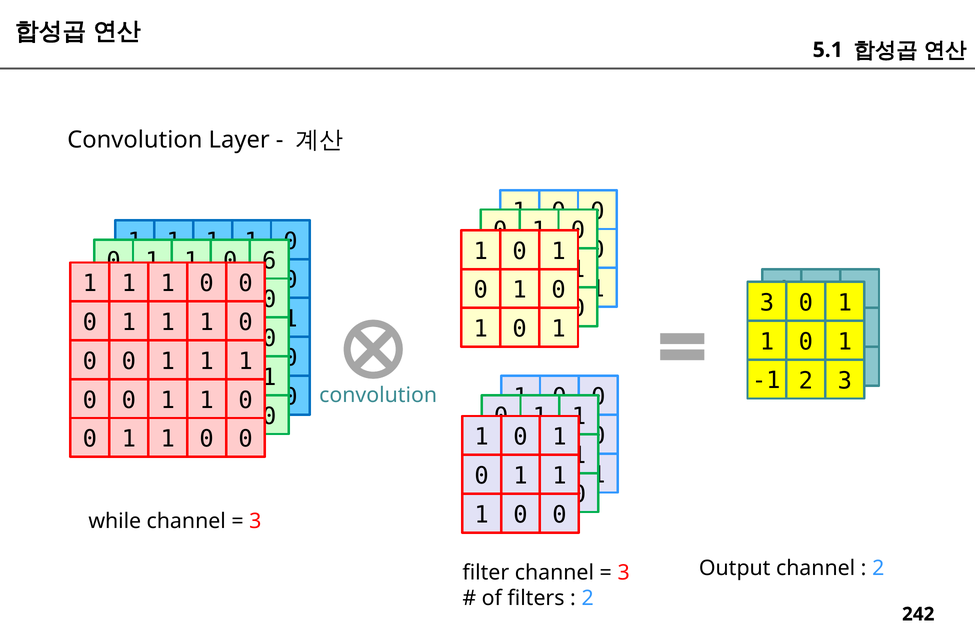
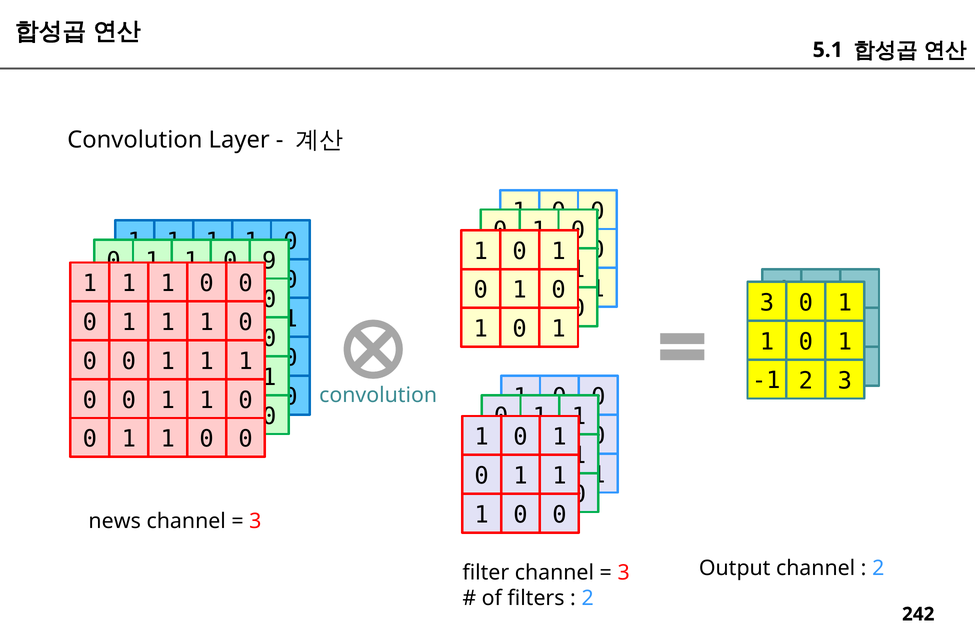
6: 6 -> 9 (269, 261)
while: while -> news (115, 522)
